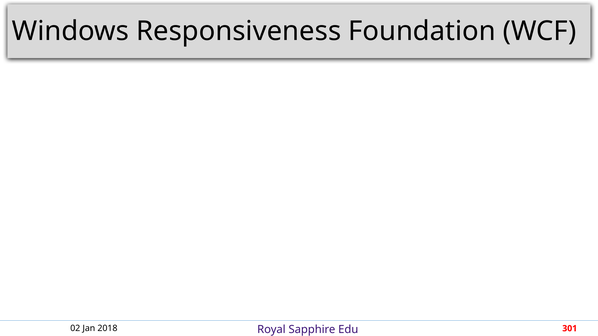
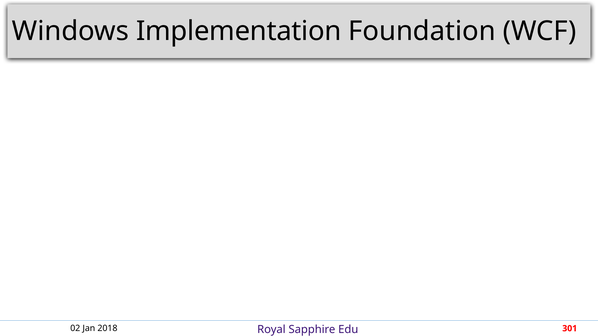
Responsiveness: Responsiveness -> Implementation (239, 31)
